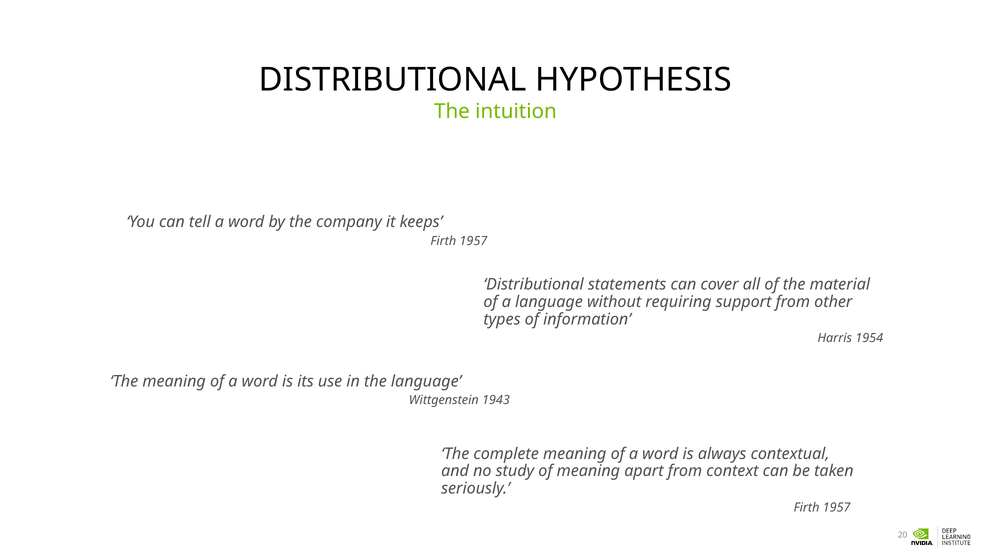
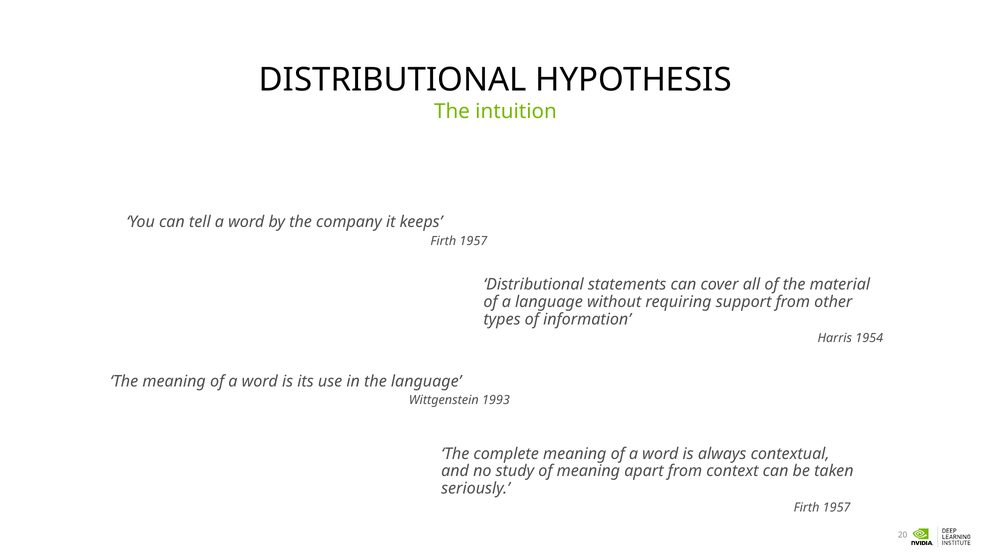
1943: 1943 -> 1993 (496, 400)
